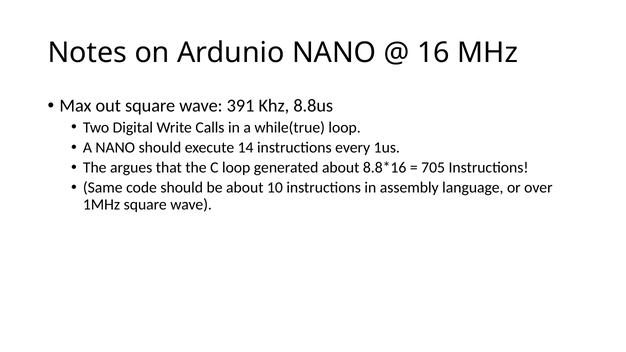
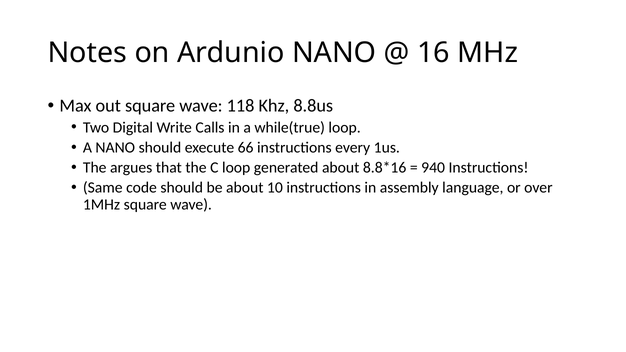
391: 391 -> 118 (241, 106)
14: 14 -> 66 (246, 148)
705: 705 -> 940 (433, 168)
